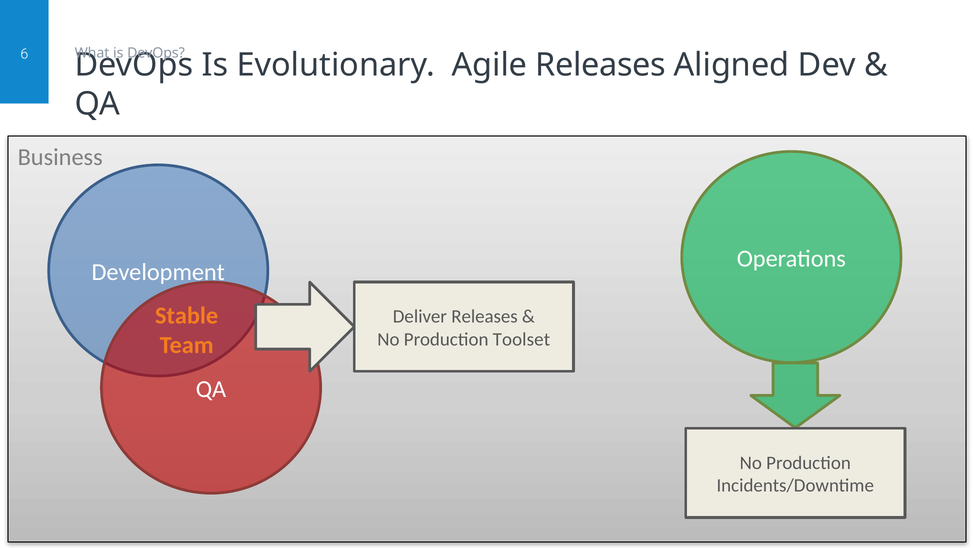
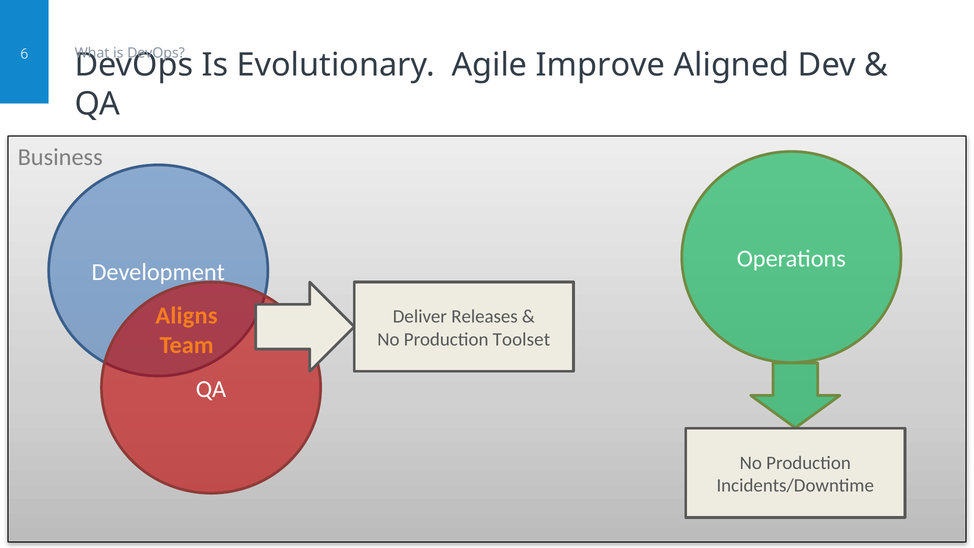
Agile Releases: Releases -> Improve (600, 65)
Stable: Stable -> Aligns (186, 316)
